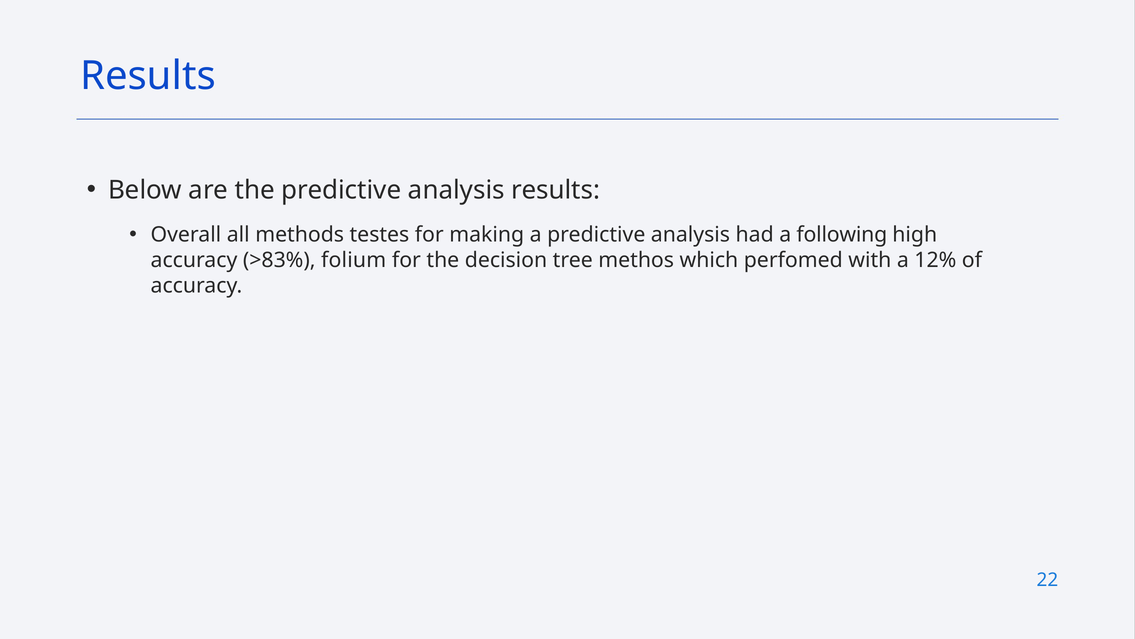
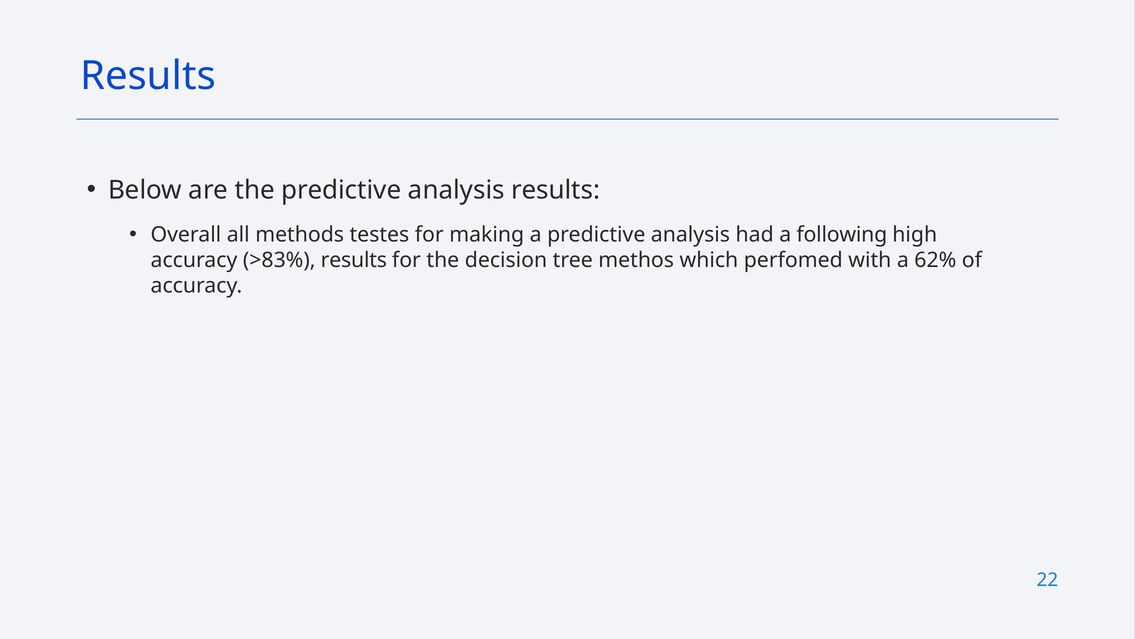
>83% folium: folium -> results (354, 260)
12%: 12% -> 62% (935, 260)
